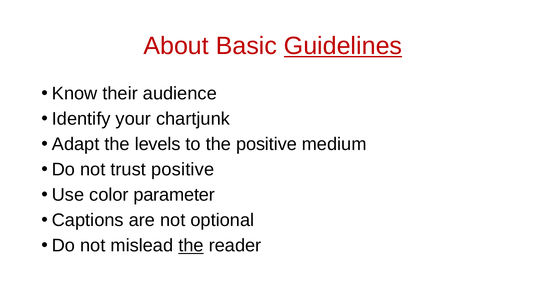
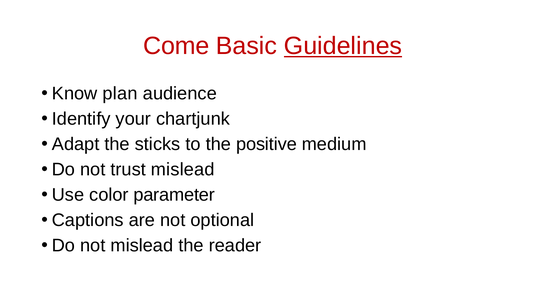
About: About -> Come (176, 46)
their: their -> plan (120, 94)
levels: levels -> sticks (158, 144)
trust positive: positive -> mislead (183, 170)
the underline: present -> none (191, 246)
